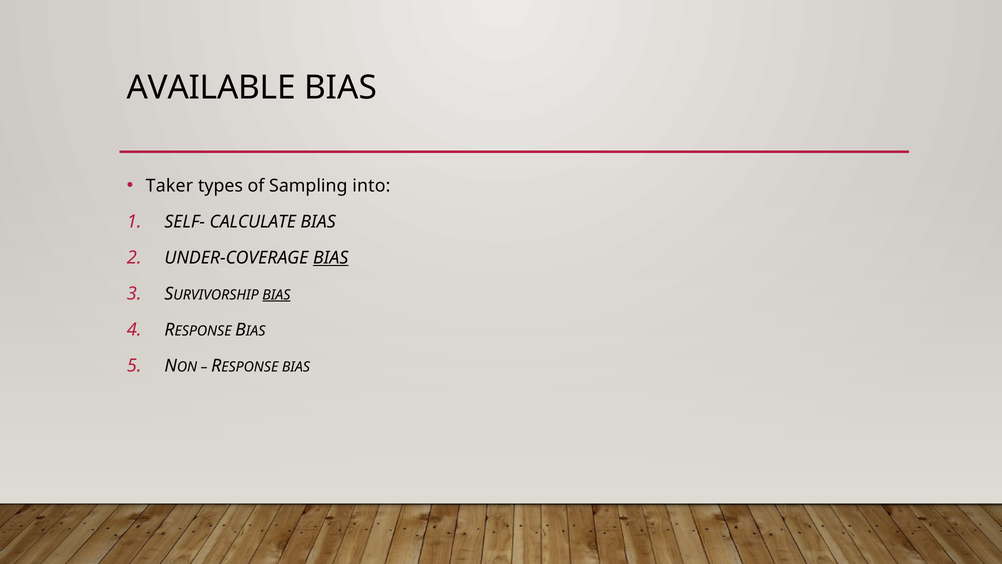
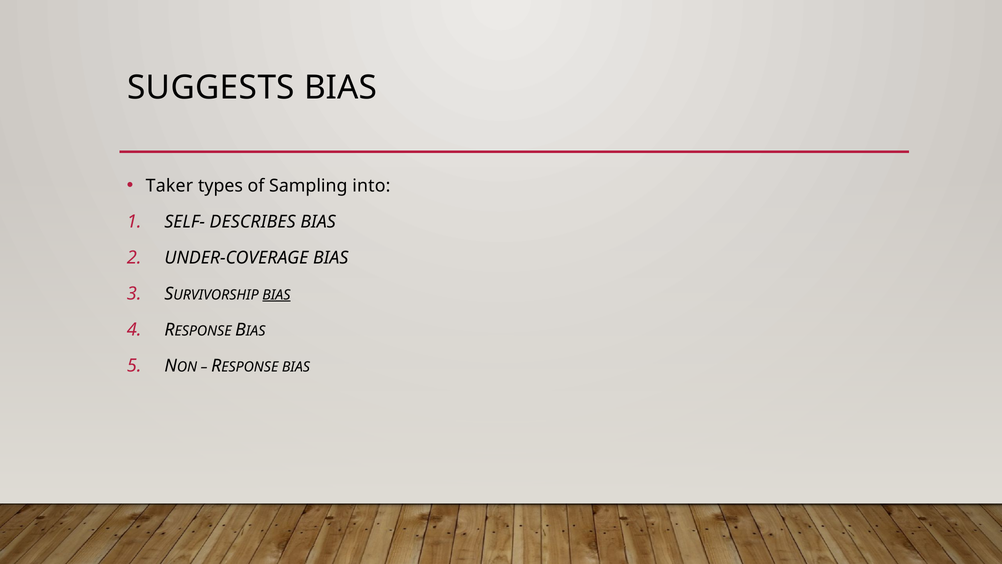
AVAILABLE: AVAILABLE -> SUGGESTS (211, 88)
CALCULATE: CALCULATE -> DESCRIBES (253, 222)
BIAS underline: present -> none (331, 258)
